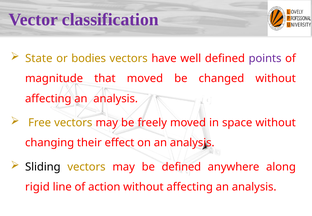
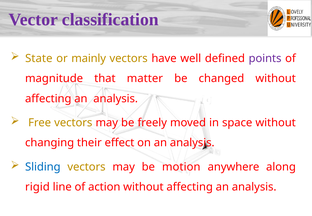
bodies: bodies -> mainly (89, 58)
that moved: moved -> matter (145, 78)
Sliding colour: black -> blue (43, 167)
be defined: defined -> motion (181, 167)
